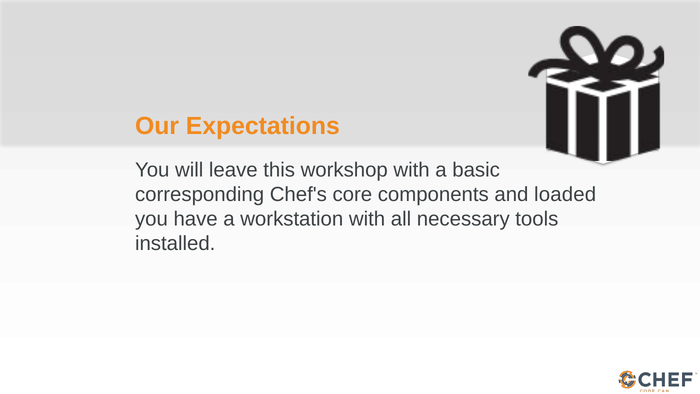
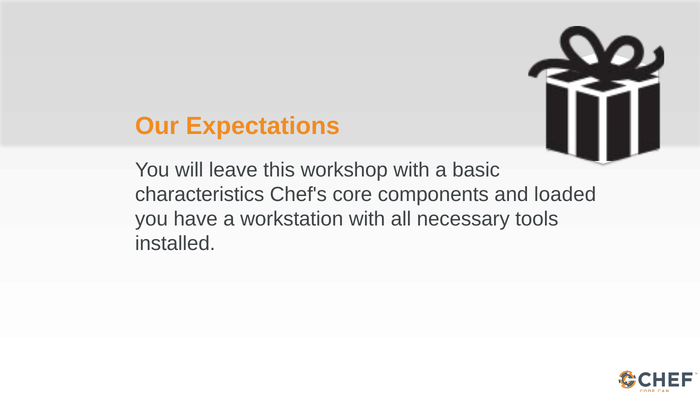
corresponding: corresponding -> characteristics (200, 194)
